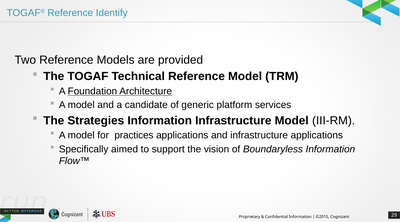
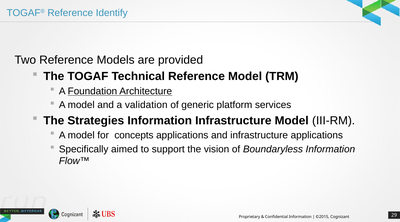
candidate: candidate -> validation (146, 105)
practices: practices -> concepts (134, 135)
